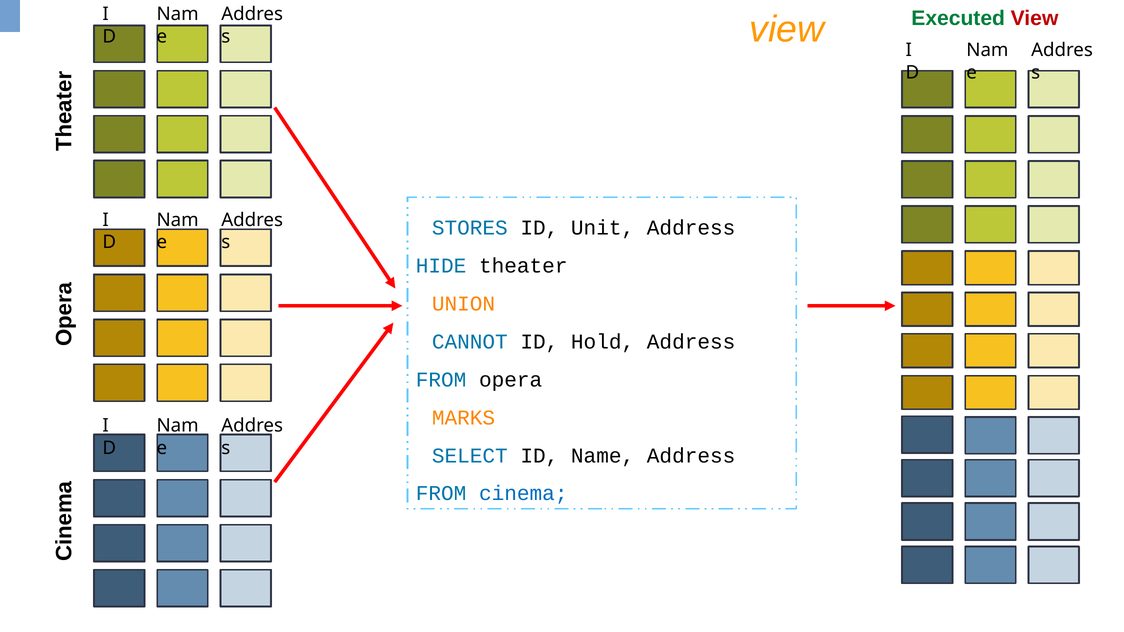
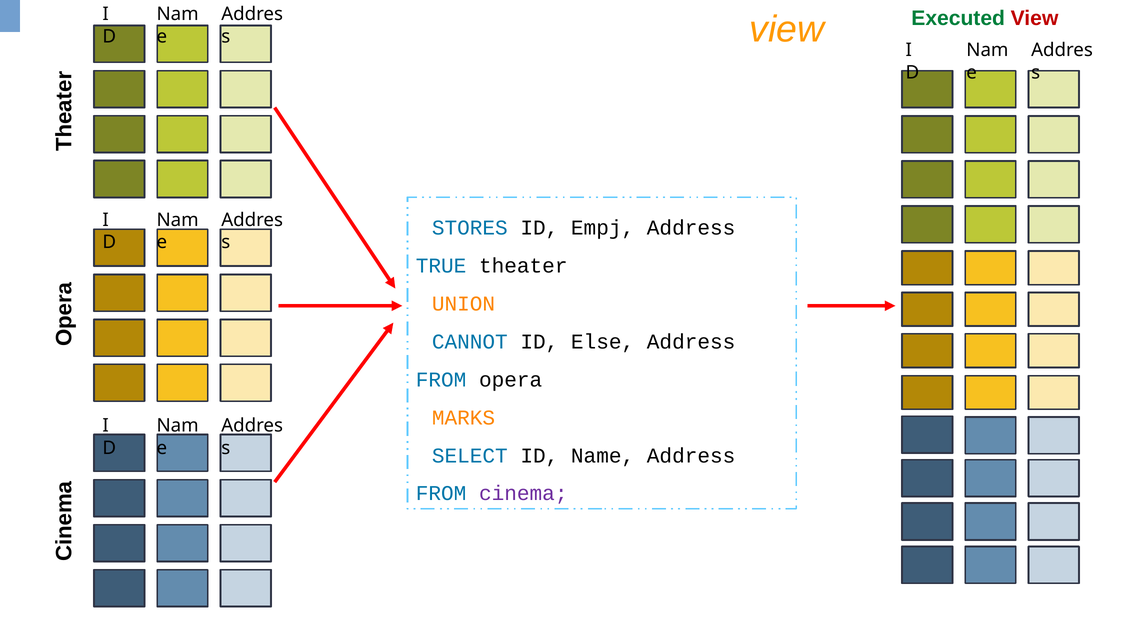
Unit: Unit -> Empj (603, 228)
HIDE: HIDE -> TRUE (441, 266)
Hold: Hold -> Else (603, 342)
cinema colour: blue -> purple (523, 494)
